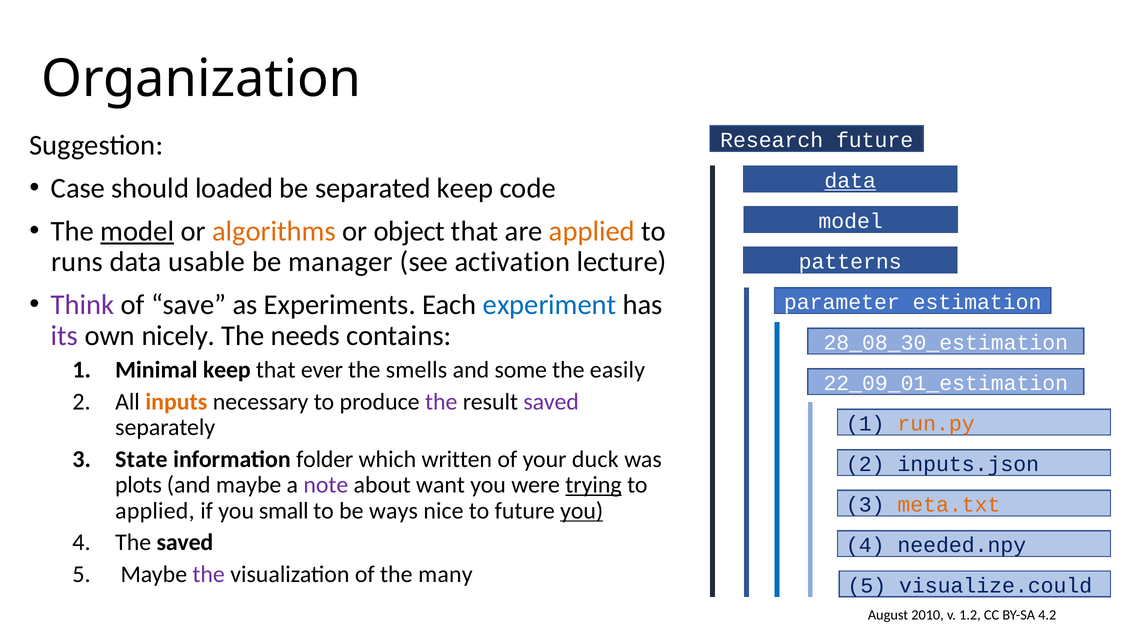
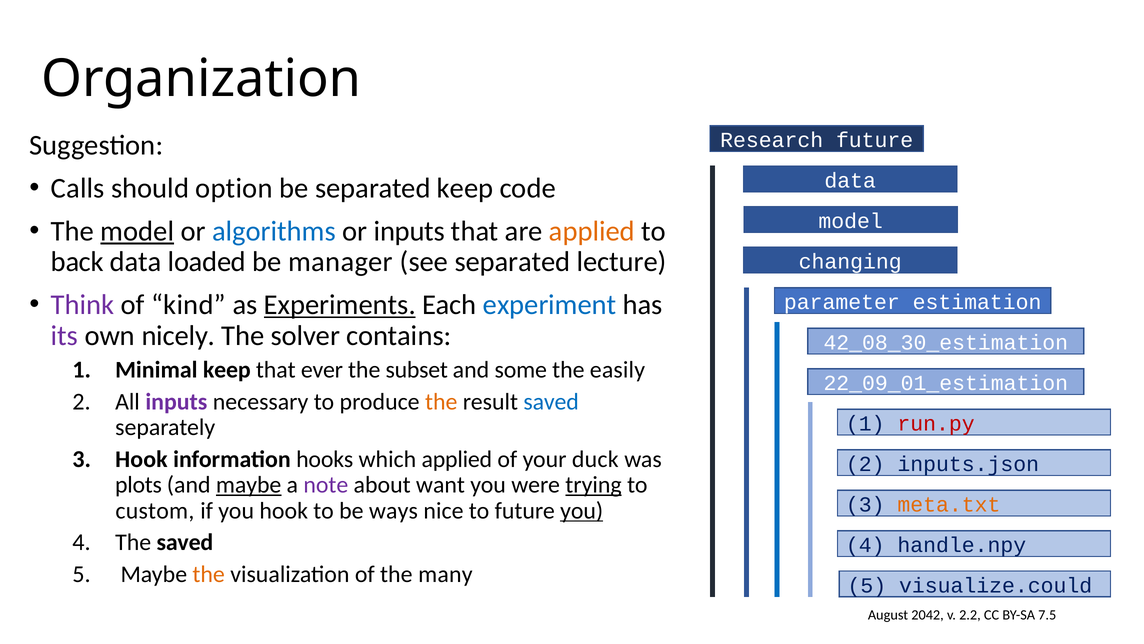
data underline: present -> none (850, 181)
Case: Case -> Calls (78, 188)
loaded: loaded -> option (234, 188)
algorithms colour: orange -> blue (274, 231)
or object: object -> inputs (409, 231)
runs: runs -> back (77, 262)
usable: usable -> loaded (207, 262)
see activation: activation -> separated (512, 262)
patterns: patterns -> changing (850, 262)
save: save -> kind (188, 305)
Experiments underline: none -> present (340, 305)
needs: needs -> solver (305, 335)
28_08_30_estimation: 28_08_30_estimation -> 42_08_30_estimation (946, 342)
smells: smells -> subset (417, 370)
inputs colour: orange -> purple (176, 401)
the colour: purple -> orange (441, 401)
saved colour: purple -> blue (551, 401)
run.py colour: orange -> red (936, 423)
3 State: State -> Hook (141, 459)
folder: folder -> hooks (325, 459)
which written: written -> applied (457, 459)
maybe underline: none -> present (249, 485)
applied: applied -> custom (155, 510)
you small: small -> hook (284, 510)
needed.npy: needed.npy -> handle.npy (962, 545)
the colour: purple -> orange (209, 574)
2010: 2010 -> 2042 (928, 614)
1.2: 1.2 -> 2.2 (970, 614)
4.2: 4.2 -> 7.5 (1047, 614)
